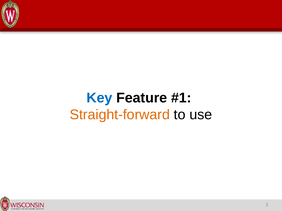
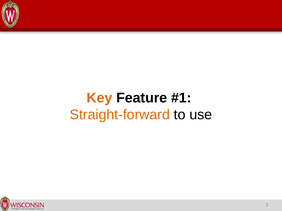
Key colour: blue -> orange (99, 98)
